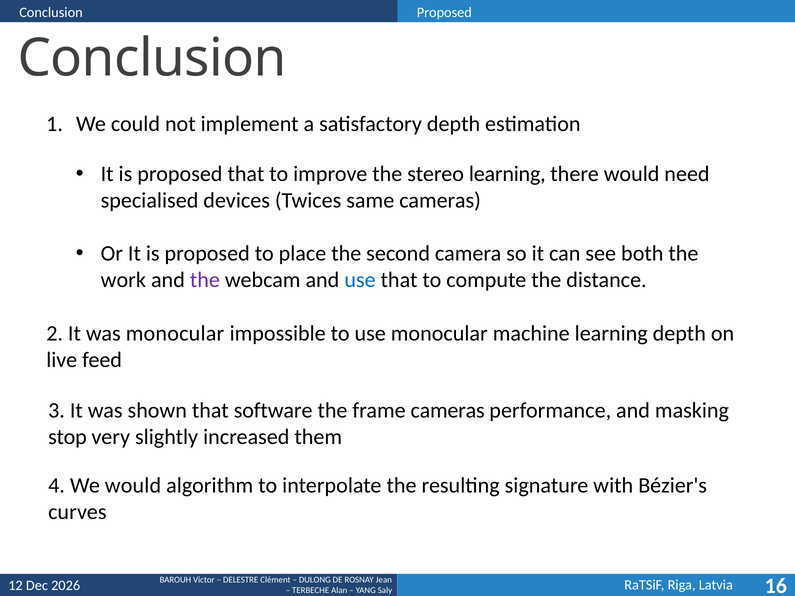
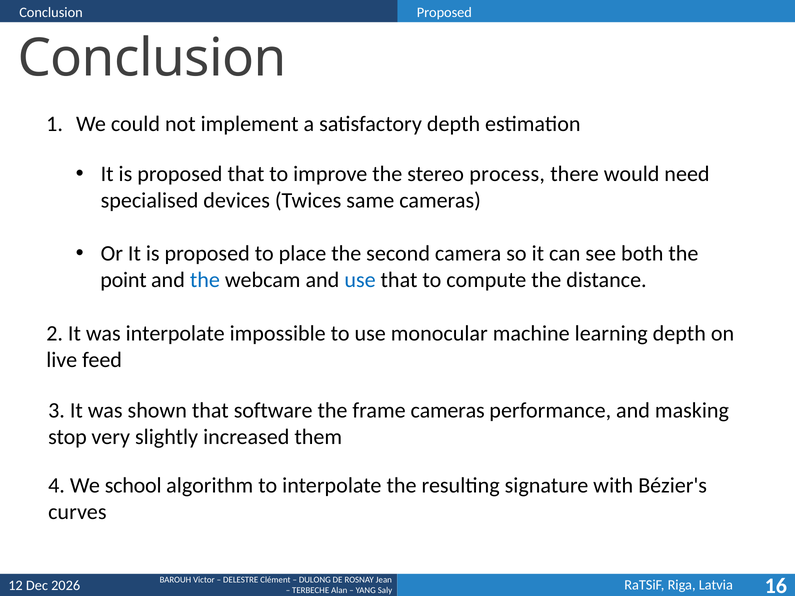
stereo learning: learning -> process (507, 174)
work: work -> point (123, 280)
the colour: purple -> blue (205, 280)
was monocular: monocular -> interpolate (175, 334)
We would: would -> school (133, 486)
